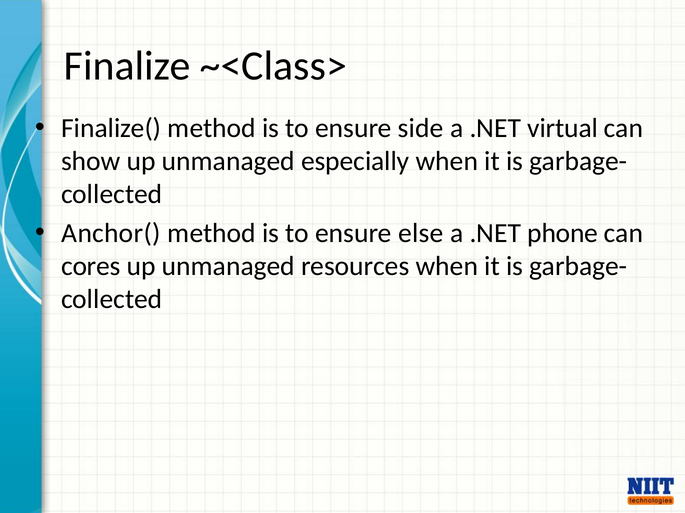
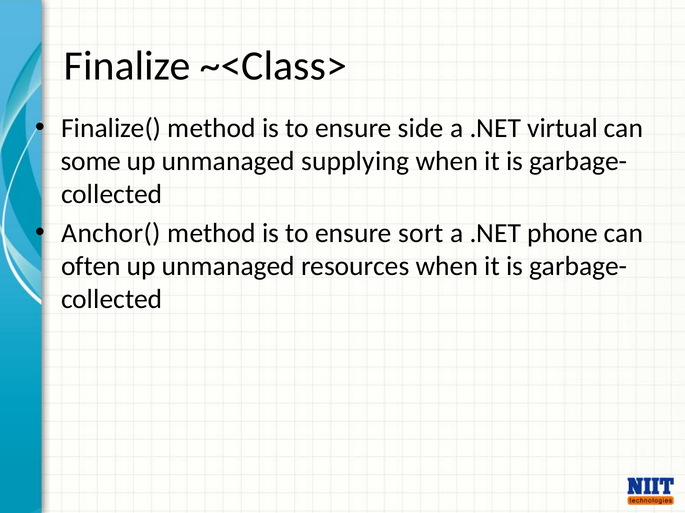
show: show -> some (91, 161)
especially: especially -> supplying (355, 161)
else: else -> sort (421, 234)
cores: cores -> often (91, 267)
